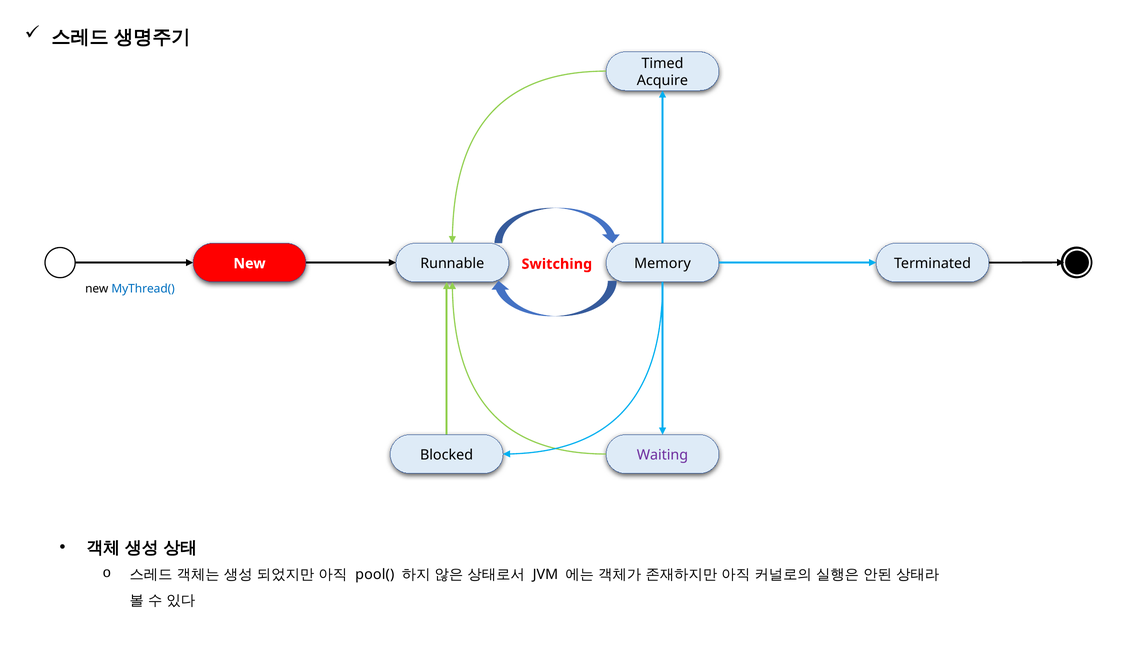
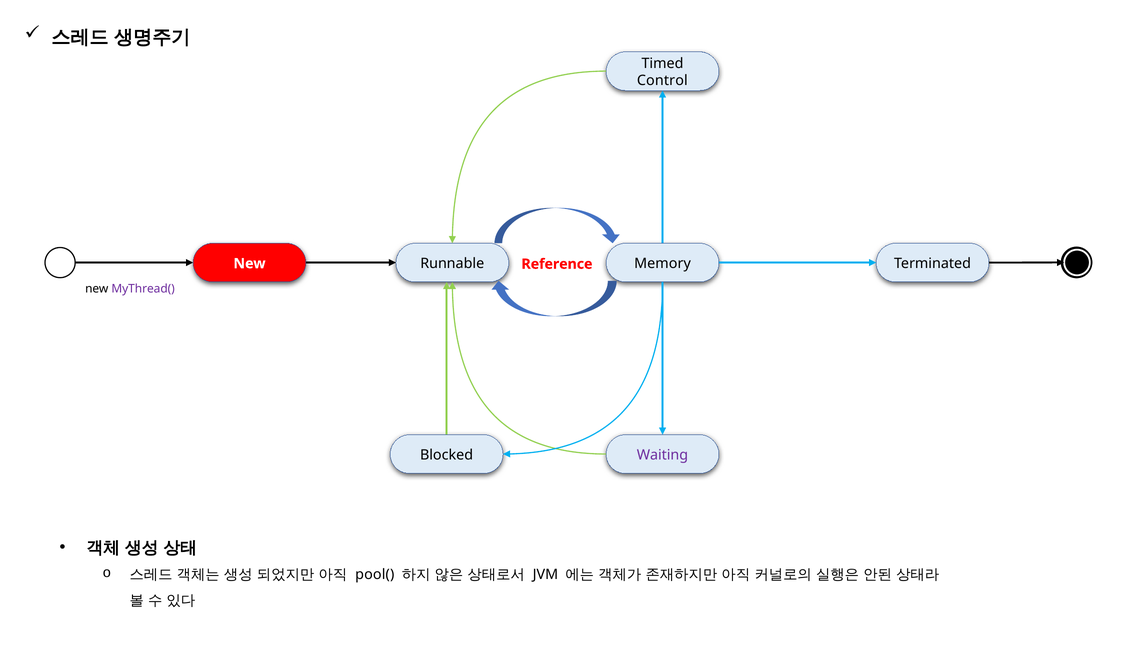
Acquire: Acquire -> Control (662, 81)
Switching: Switching -> Reference (557, 264)
MyThread( colour: blue -> purple (143, 289)
